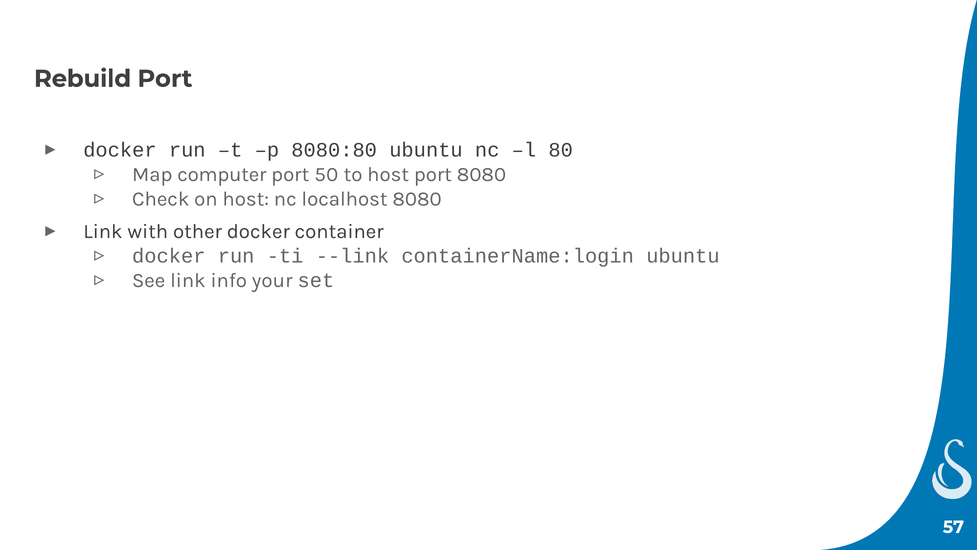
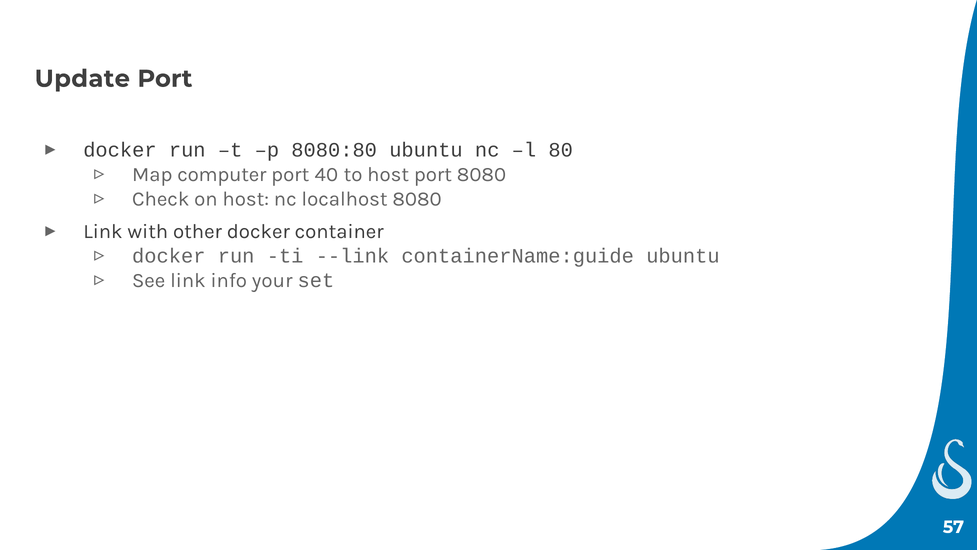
Rebuild: Rebuild -> Update (82, 79)
50: 50 -> 40 (326, 174)
containerName:login: containerName:login -> containerName:guide (518, 256)
